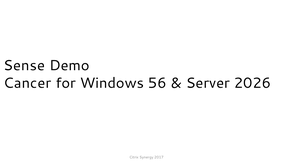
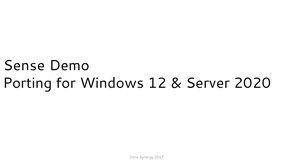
Cancer: Cancer -> Porting (27, 83)
56: 56 -> 12 (157, 83)
2026: 2026 -> 2020 (252, 83)
